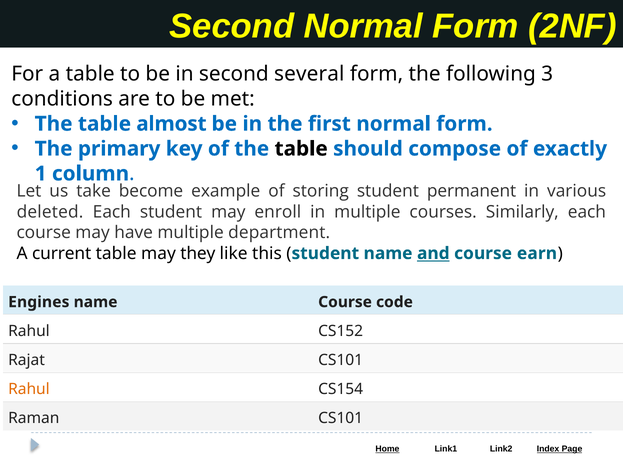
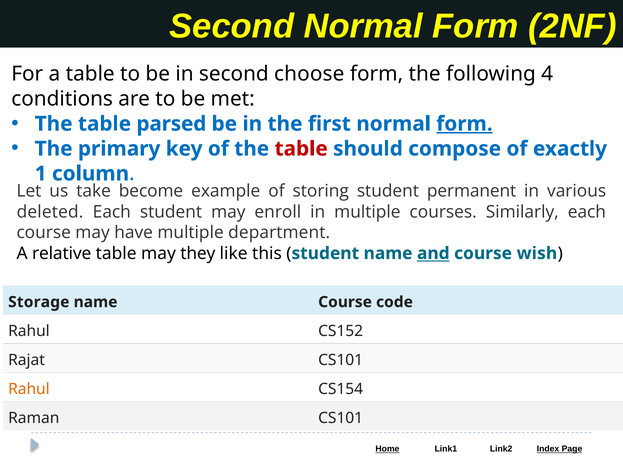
several: several -> choose (309, 74)
3: 3 -> 4 (547, 74)
almost: almost -> parsed (171, 124)
form underline: none -> present (464, 124)
table colour: black -> red (301, 149)
current: current -> relative (62, 253)
earn: earn -> wish (537, 253)
Engines: Engines -> Storage (39, 302)
